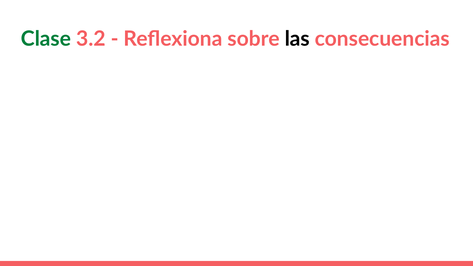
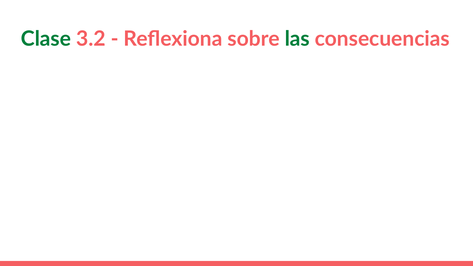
las colour: black -> green (297, 39)
